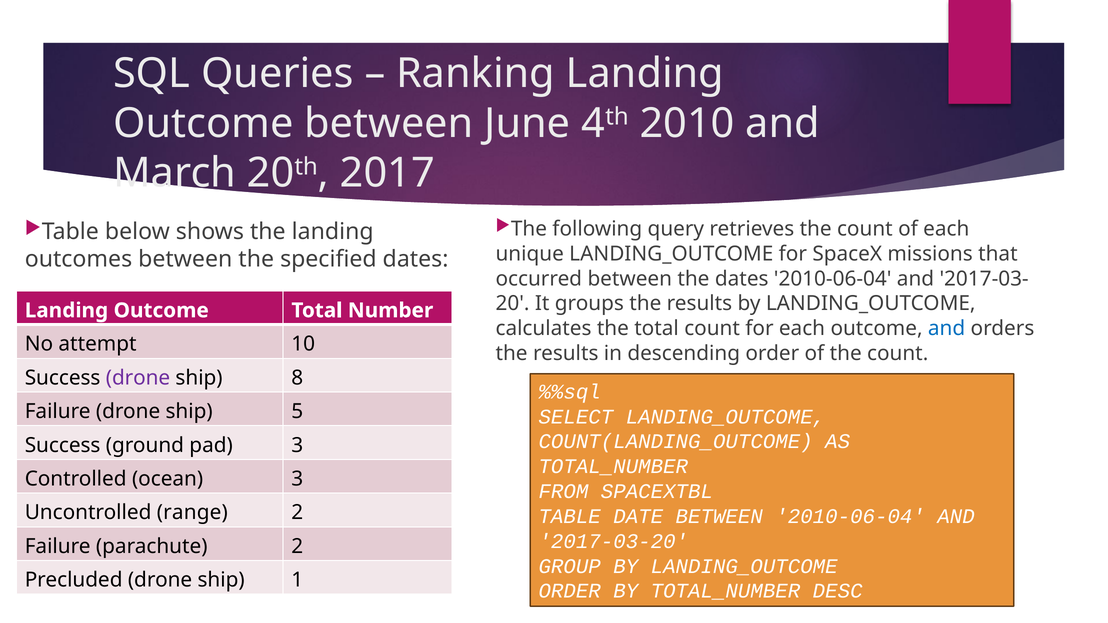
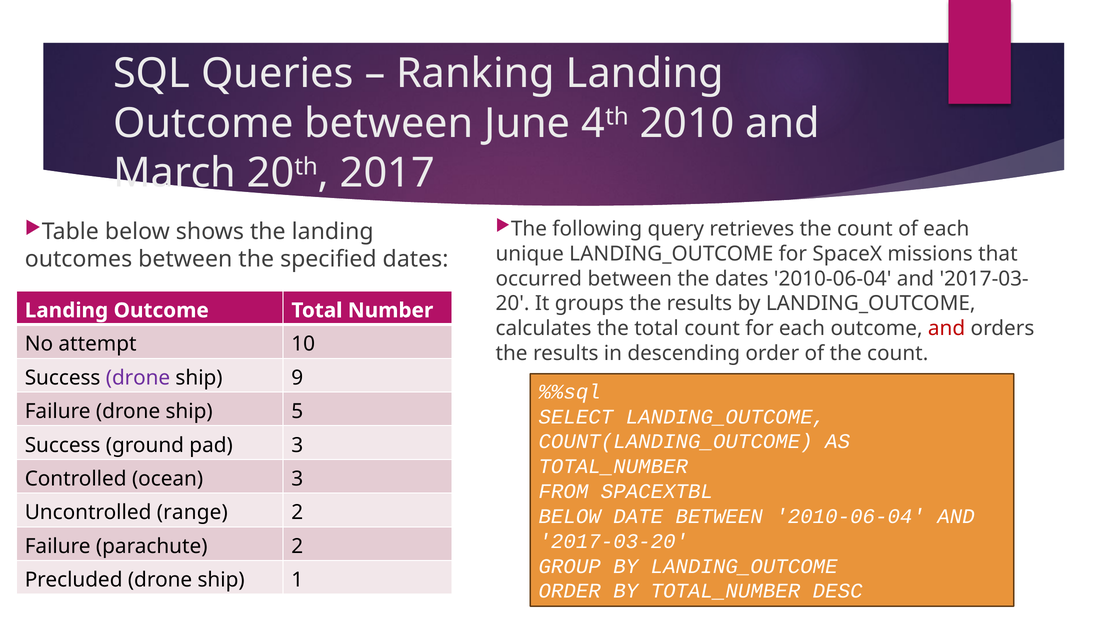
and colour: blue -> red (947, 329)
8: 8 -> 9 (297, 378)
TABLE: TABLE -> BELOW (570, 517)
